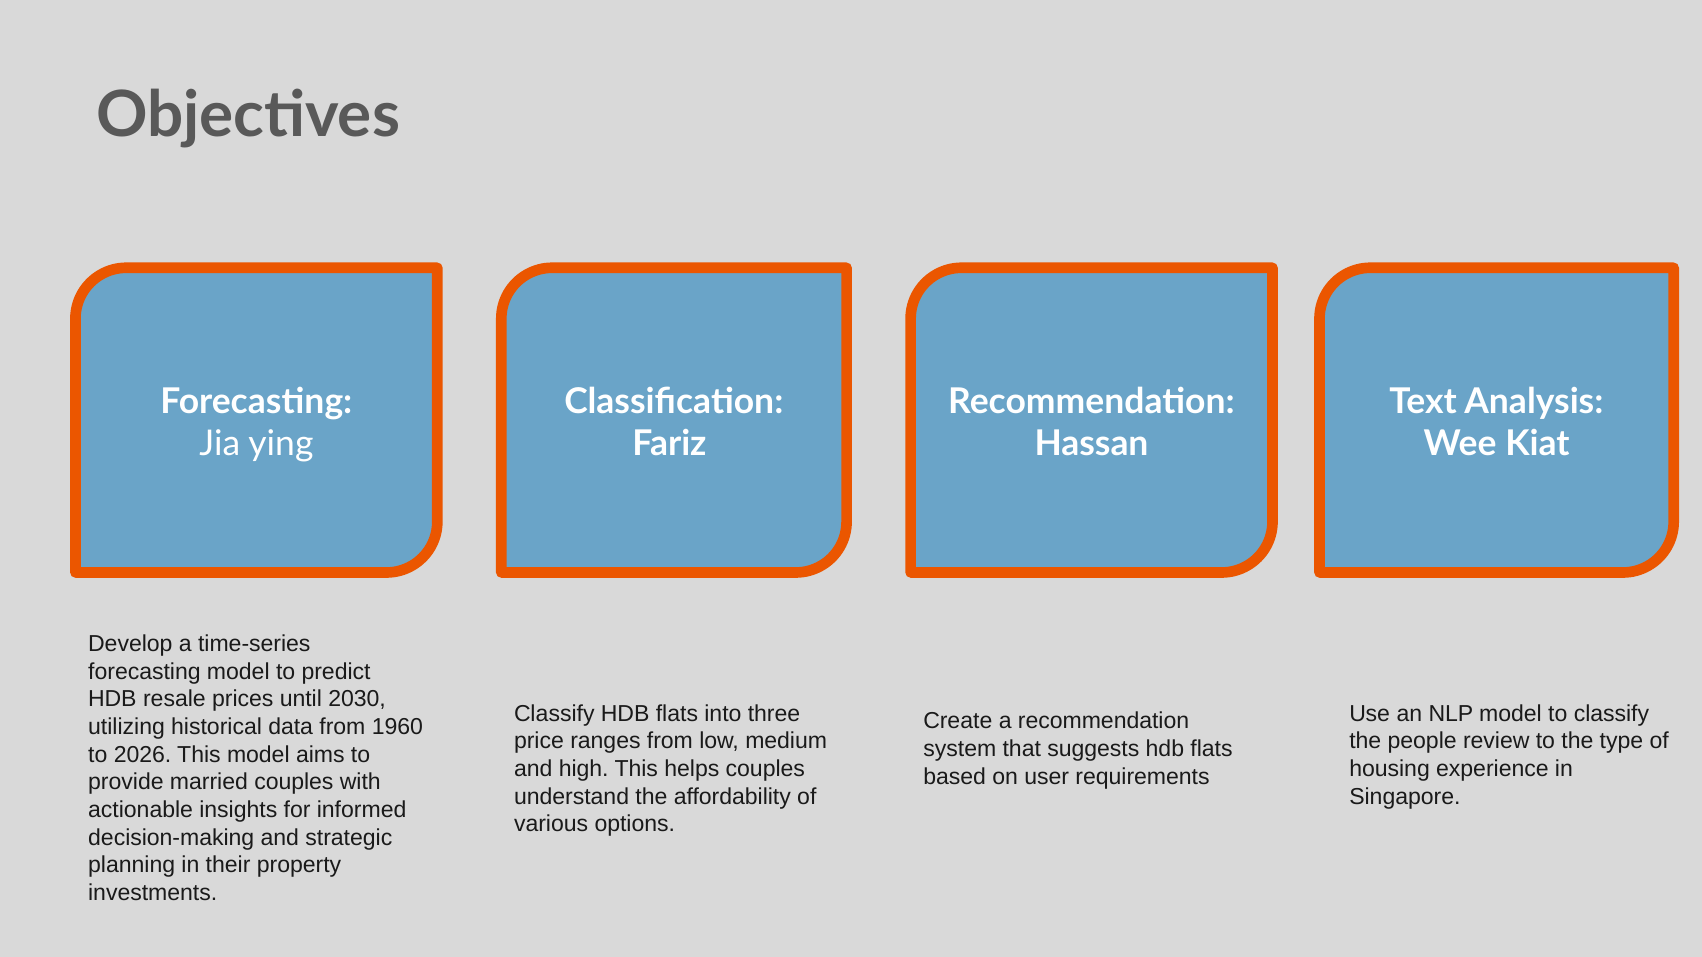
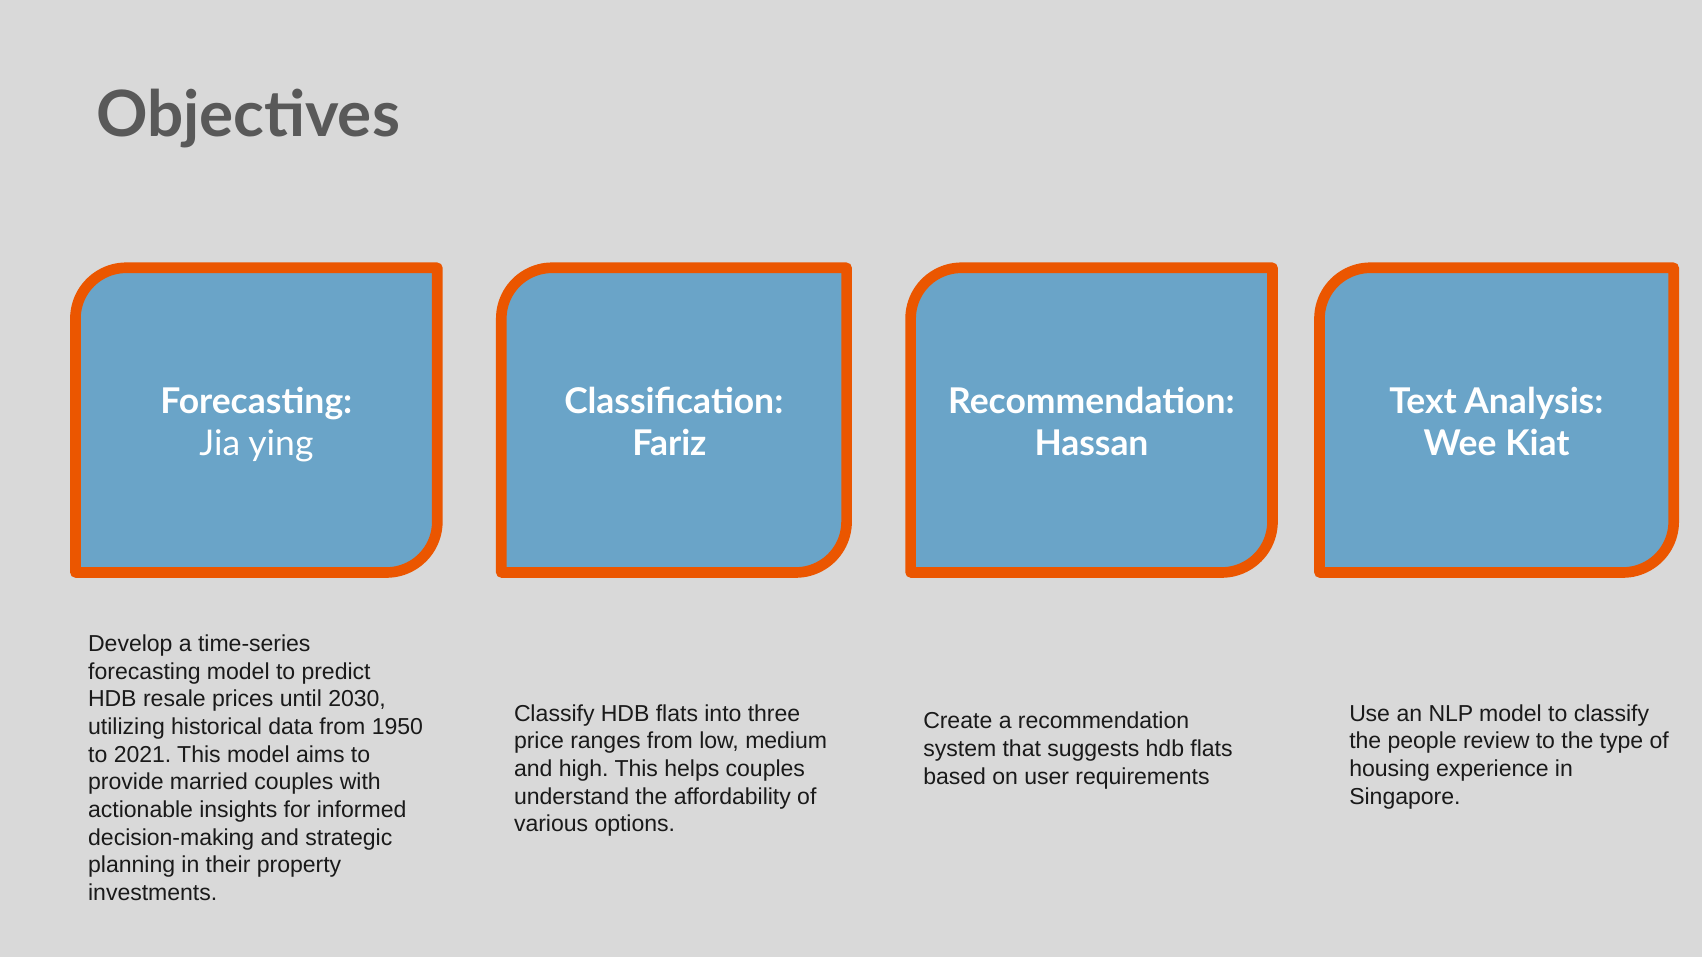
1960: 1960 -> 1950 (397, 727)
2026: 2026 -> 2021 (143, 755)
